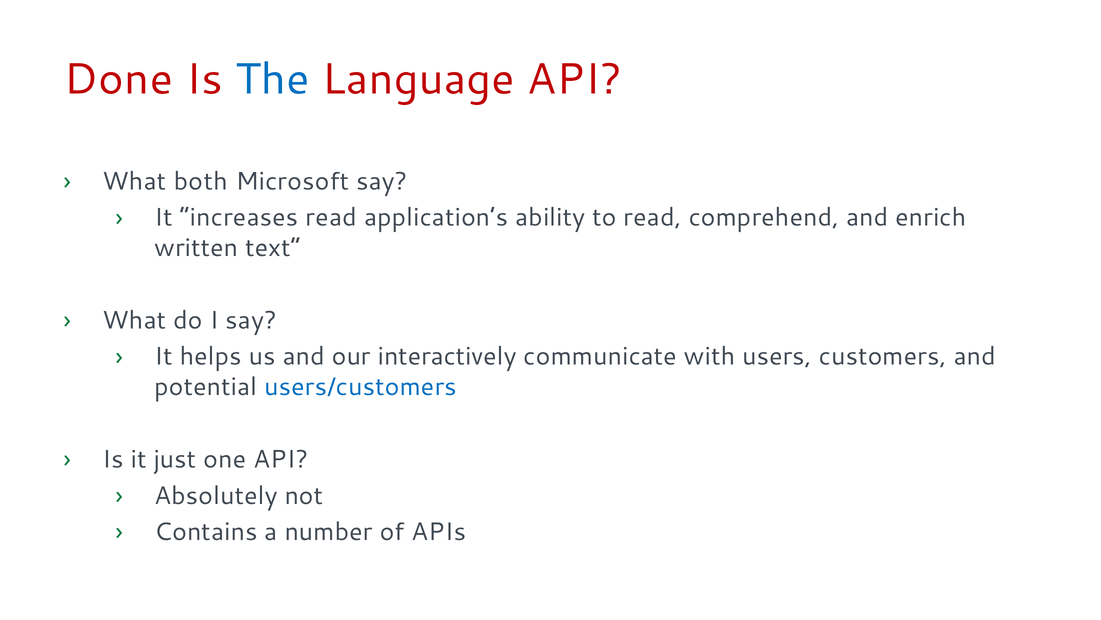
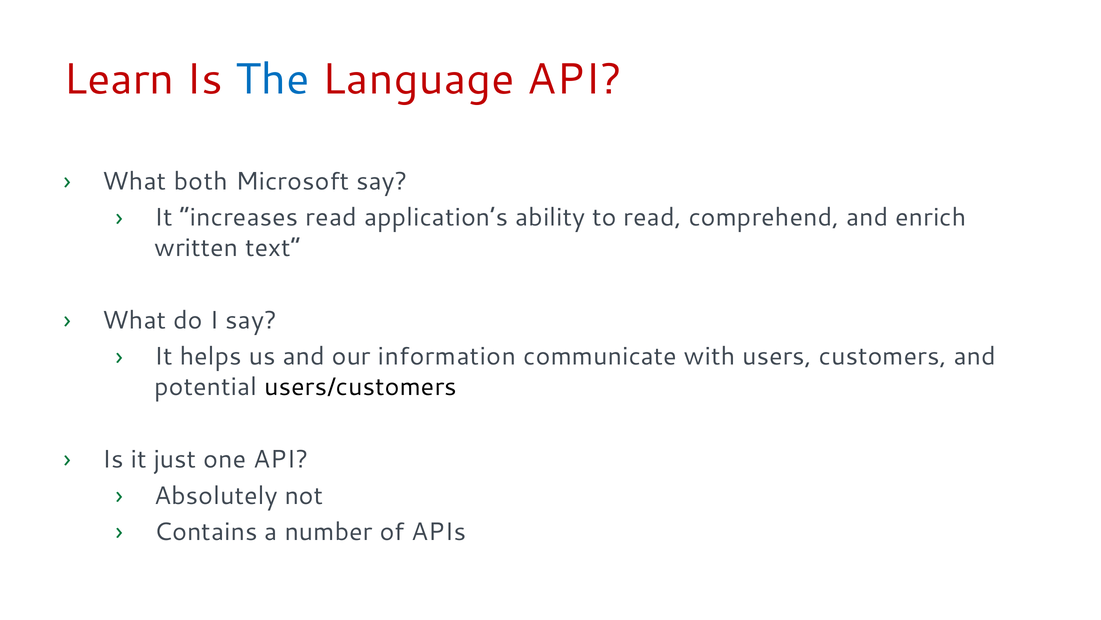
Done: Done -> Learn (119, 79)
interactively: interactively -> information (447, 356)
users/customers colour: blue -> black (361, 387)
